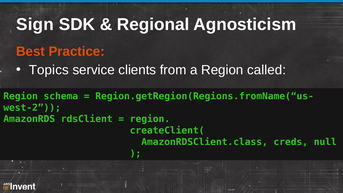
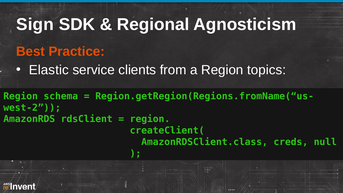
Topics: Topics -> Elastic (49, 70)
called: called -> topics (267, 70)
